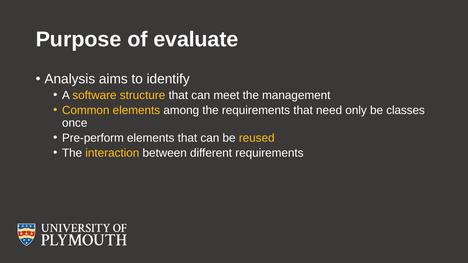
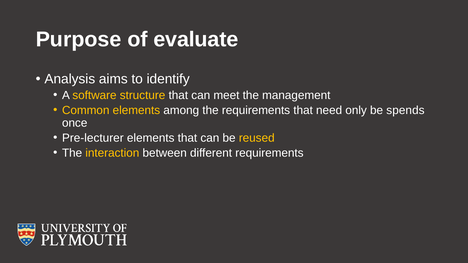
classes: classes -> spends (405, 110)
Pre-perform: Pre-perform -> Pre-lecturer (93, 138)
